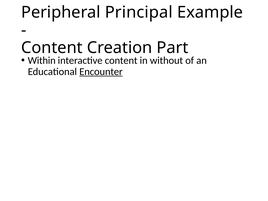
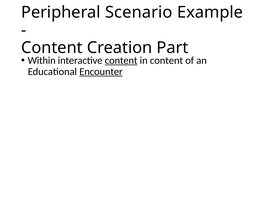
Principal: Principal -> Scenario (139, 12)
content underline: none -> present (121, 60)
in without: without -> content (166, 60)
